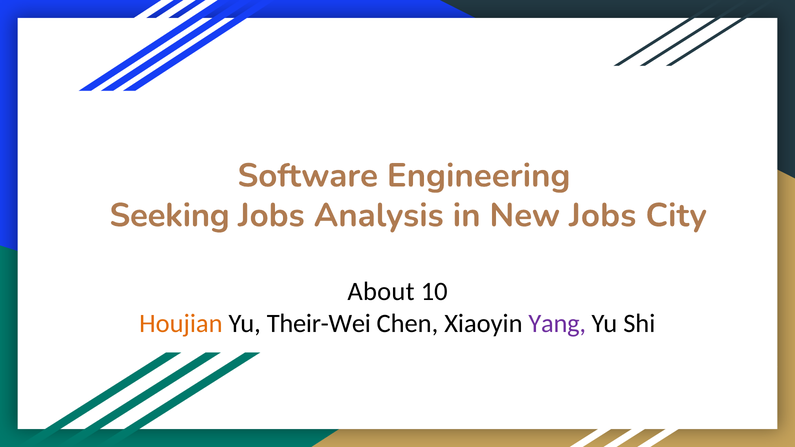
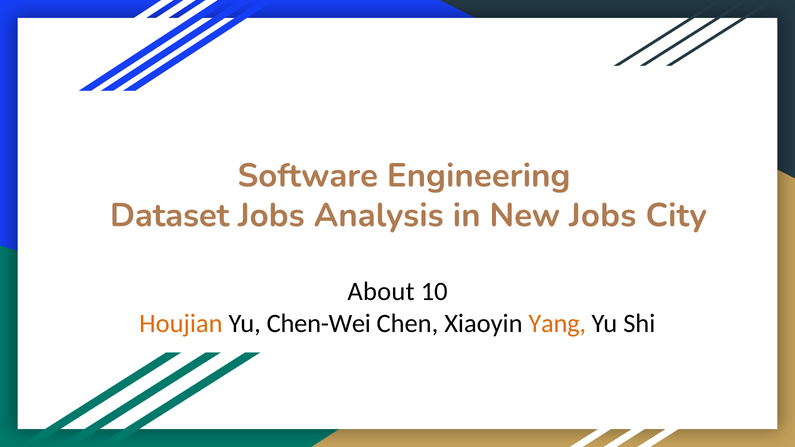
Seeking: Seeking -> Dataset (170, 215)
Their-Wei: Their-Wei -> Chen-Wei (319, 324)
Yang colour: purple -> orange (557, 324)
